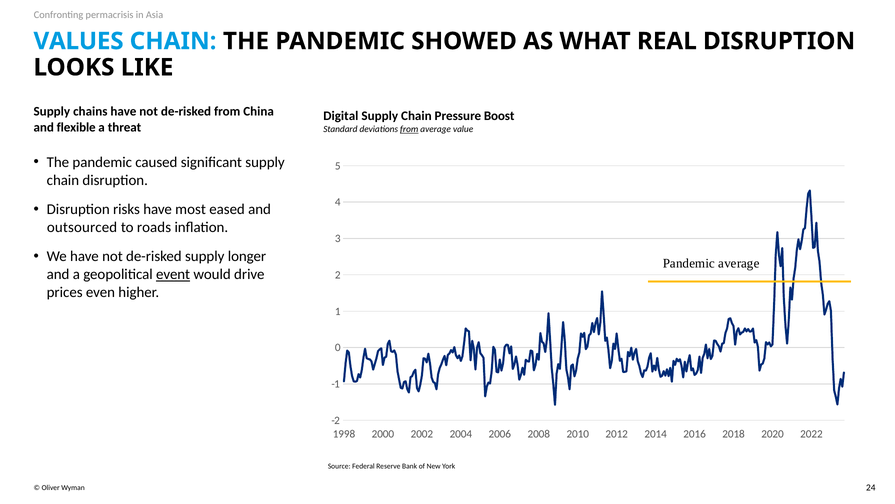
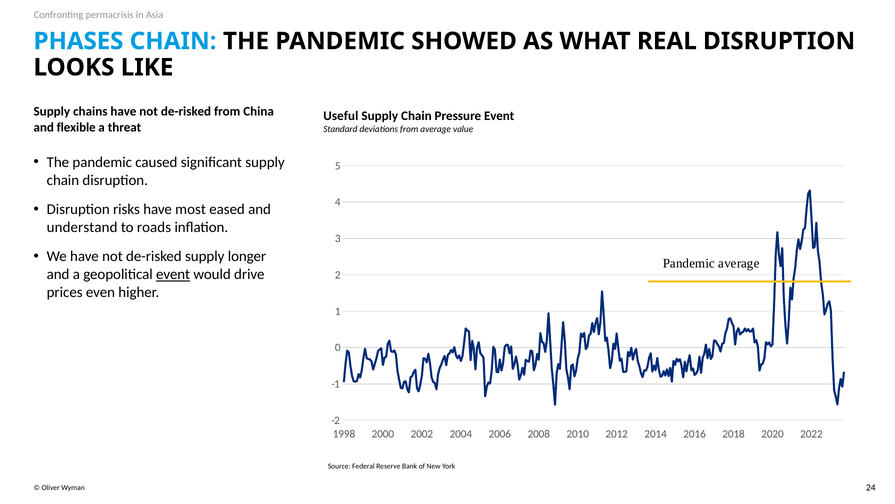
VALUES: VALUES -> PHASES (79, 41)
Digital: Digital -> Useful (341, 116)
Pressure Boost: Boost -> Event (499, 116)
from underline: present -> none (409, 129)
outsourced: outsourced -> understand (82, 227)
